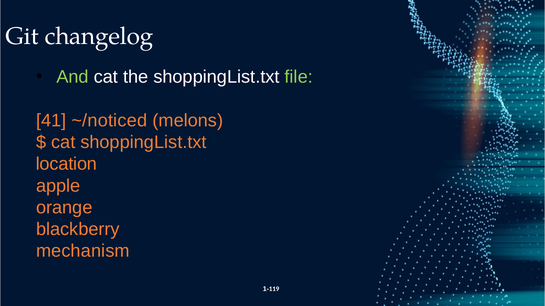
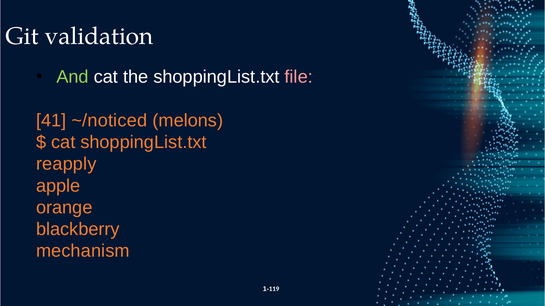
changelog: changelog -> validation (99, 36)
file colour: light green -> pink (299, 77)
location: location -> reapply (66, 164)
